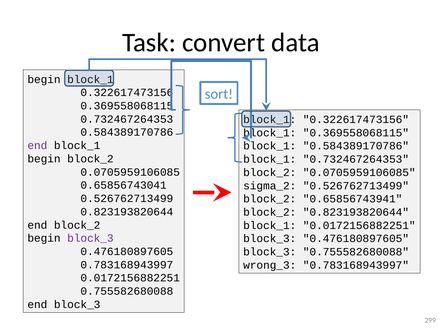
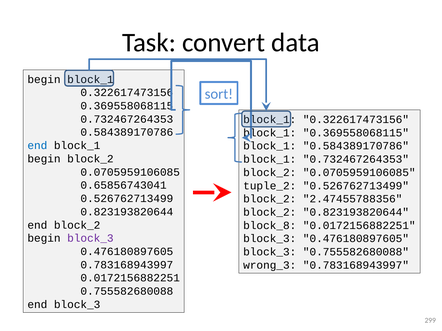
end colour: purple -> blue (37, 146)
sigma_2: sigma_2 -> tuple_2 (270, 186)
0.65856743941: 0.65856743941 -> 2.47455788356 (353, 199)
block_1: block_1 -> block_8 (270, 226)
